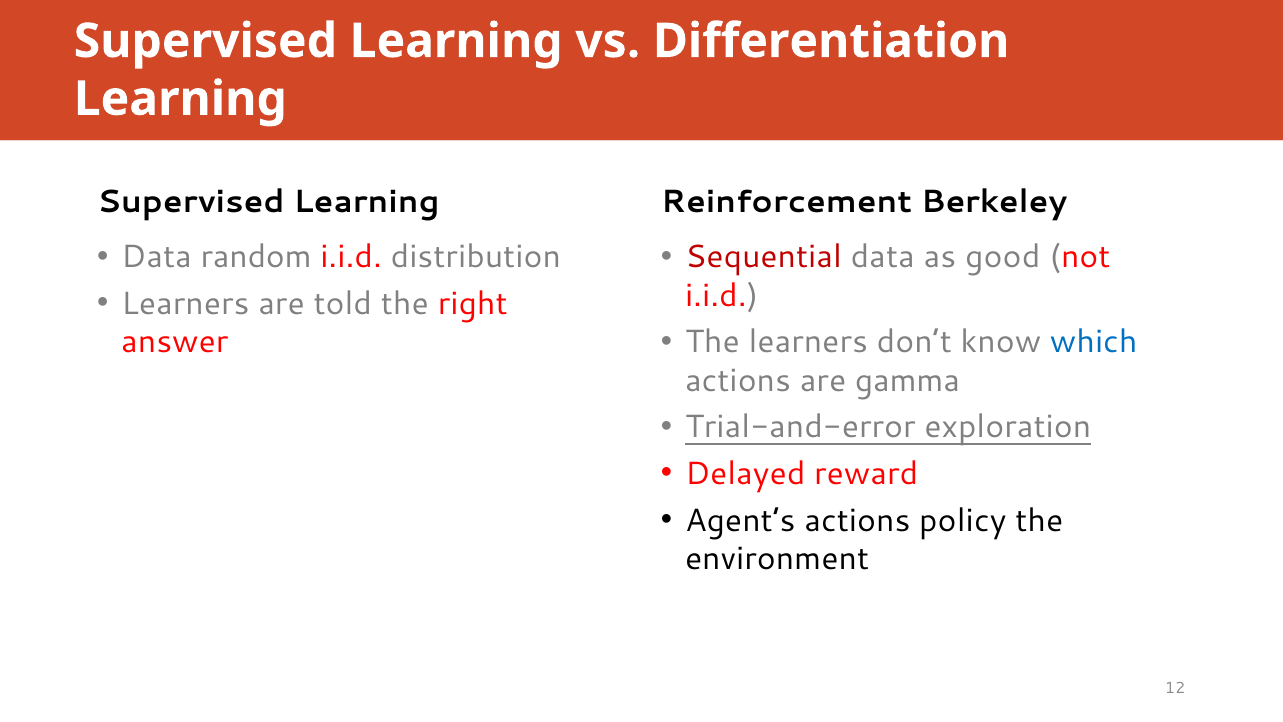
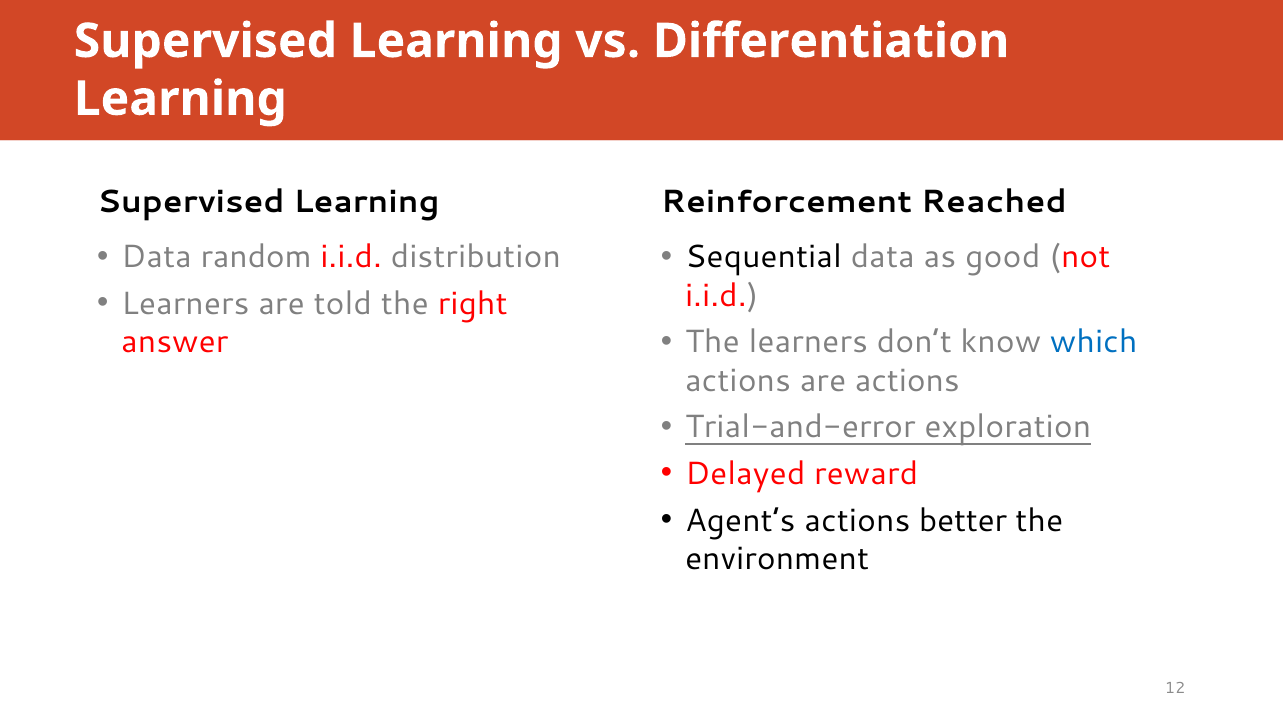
Berkeley: Berkeley -> Reached (994, 202)
Sequential colour: red -> black (764, 257)
are gamma: gamma -> actions (907, 381)
policy: policy -> better (963, 520)
